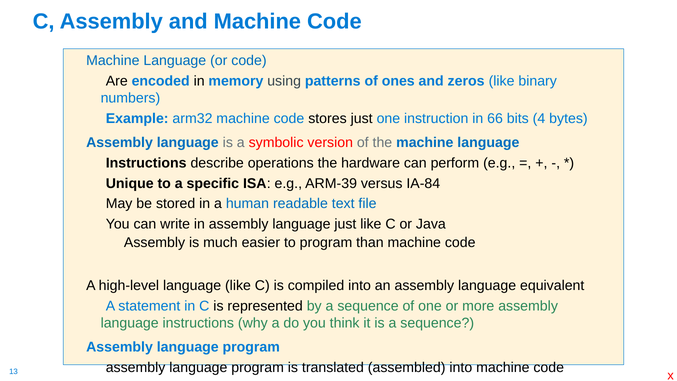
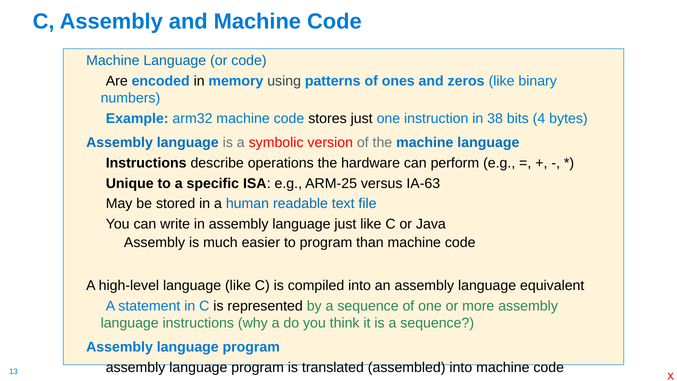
66: 66 -> 38 (495, 118)
ARM-39: ARM-39 -> ARM-25 (331, 183)
IA-84: IA-84 -> IA-63 (423, 183)
